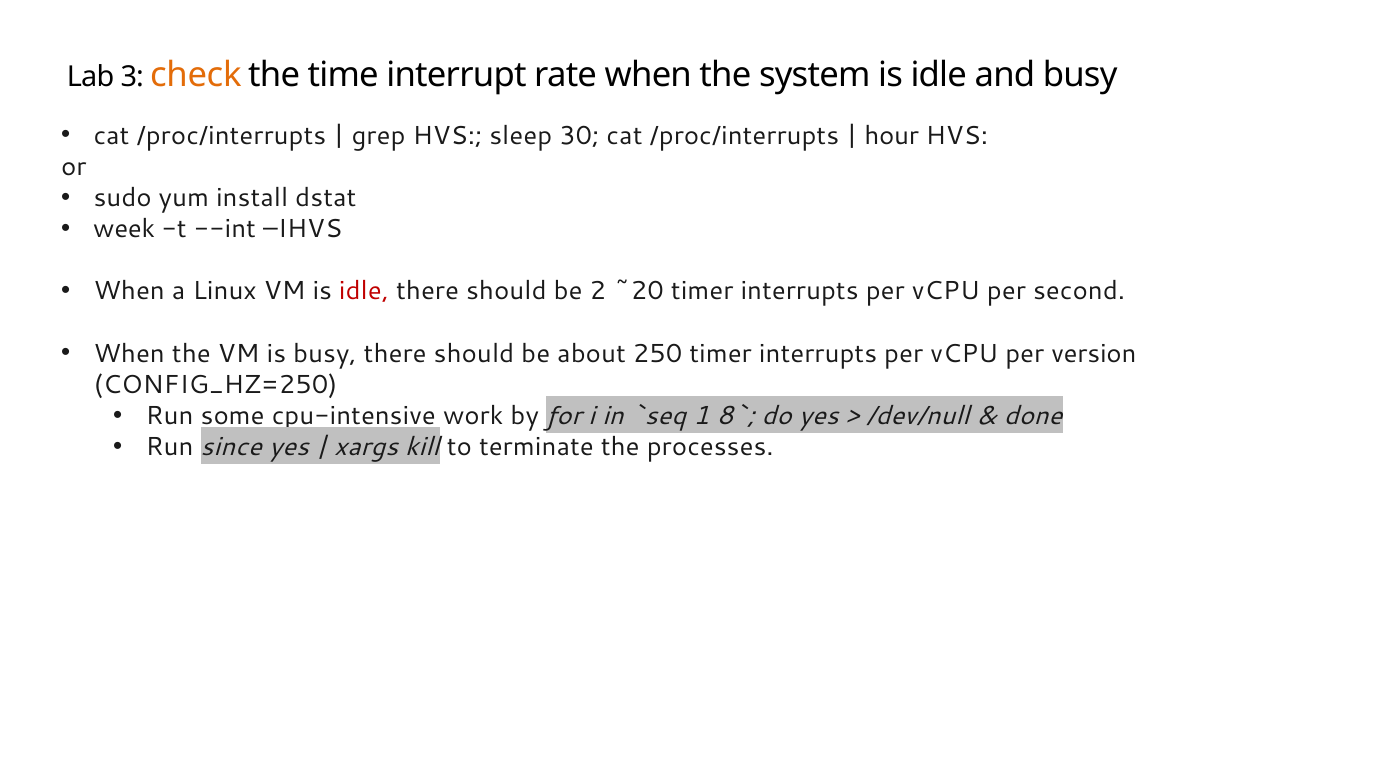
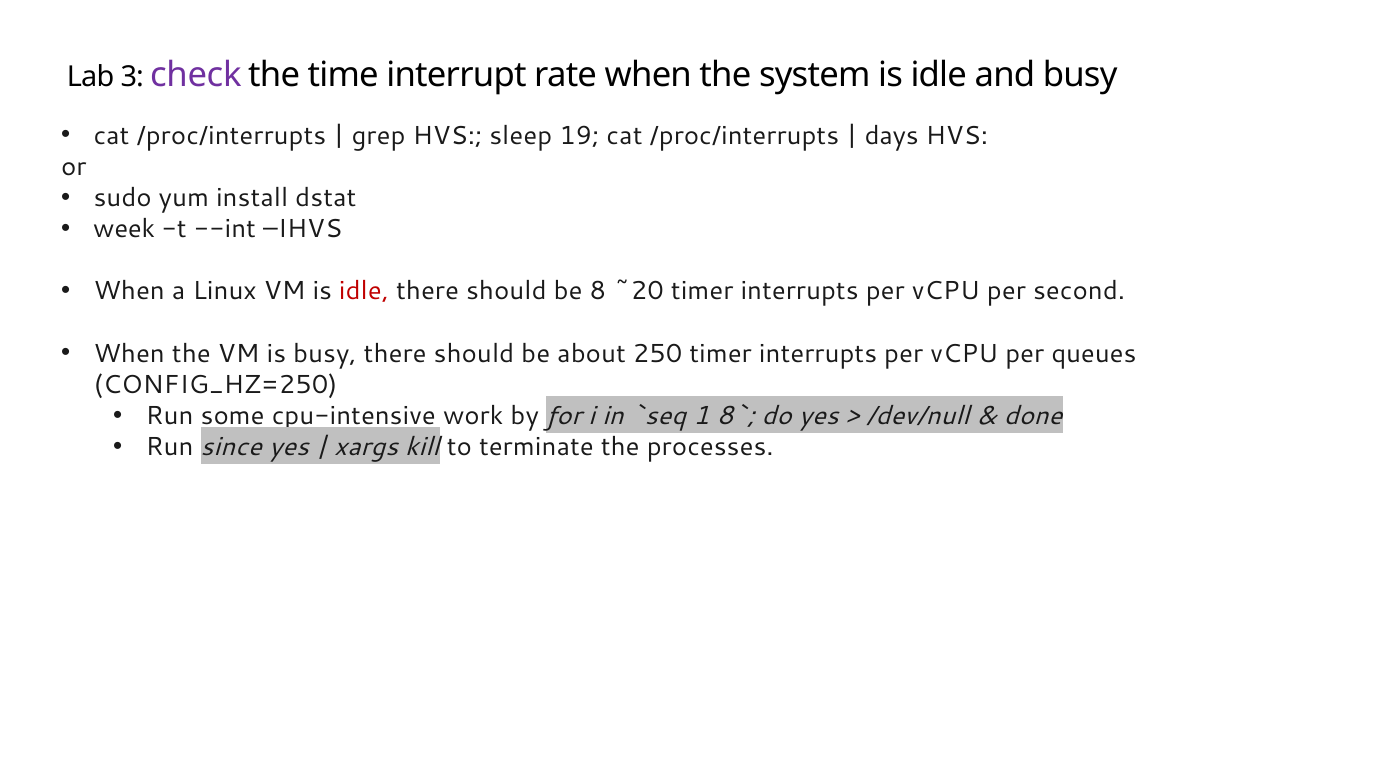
check colour: orange -> purple (196, 75)
30: 30 -> 19 (579, 136)
hour: hour -> days (892, 136)
2: 2 -> 8 (598, 291)
version: version -> queues (1094, 354)
